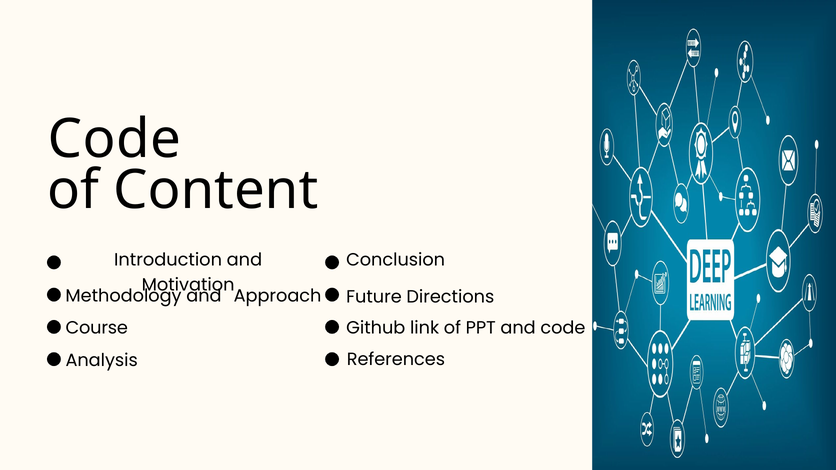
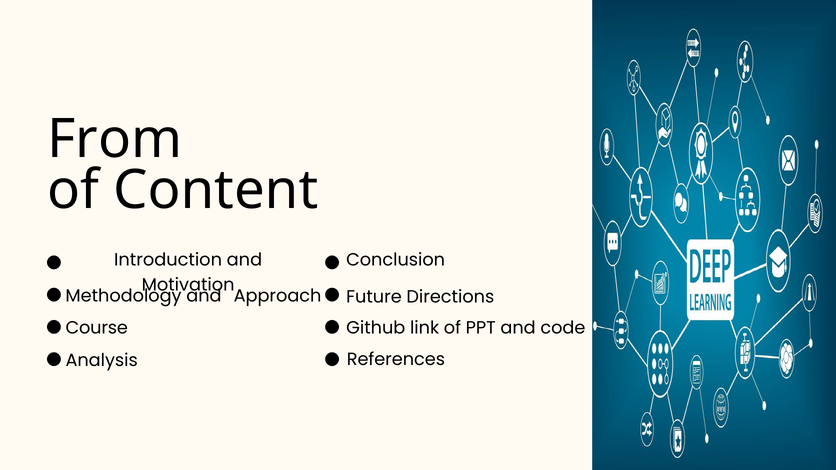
Code: Code -> From (115, 139)
